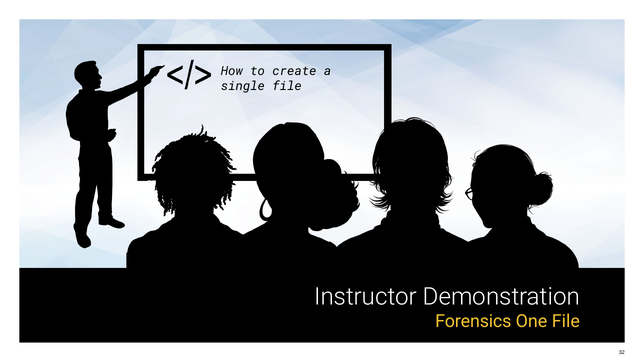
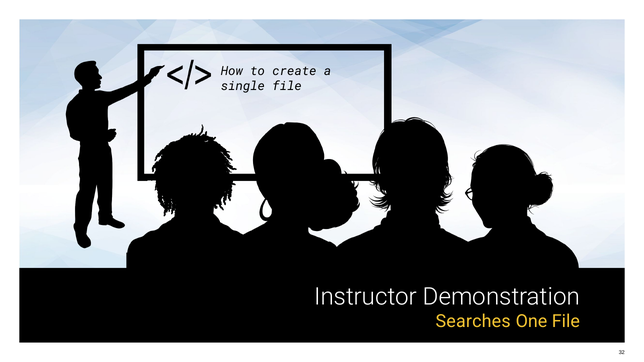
Forensics: Forensics -> Searches (473, 322)
